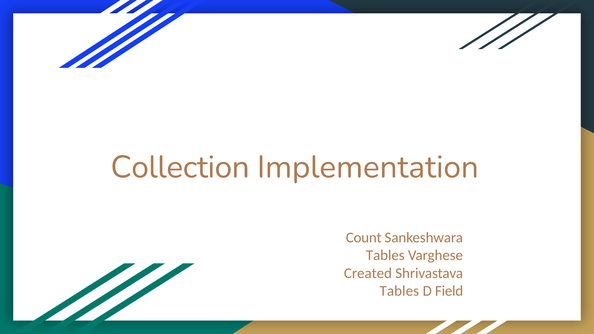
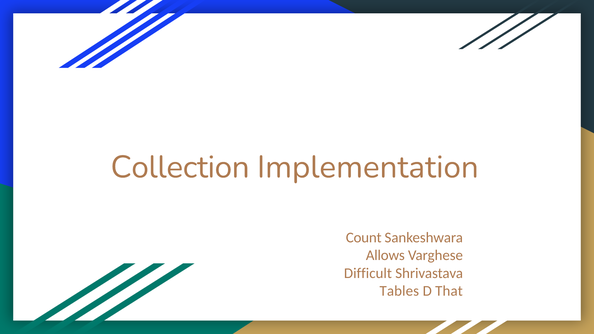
Tables: Tables -> Allows (385, 255)
Created: Created -> Difficult (368, 273)
Field: Field -> That (449, 291)
